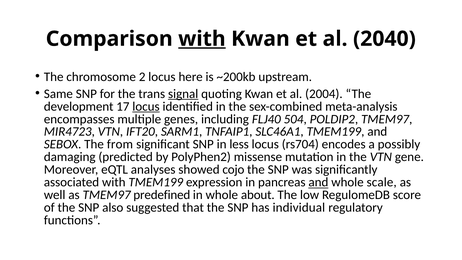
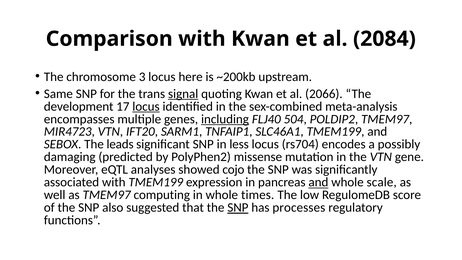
with underline: present -> none (202, 39)
2040: 2040 -> 2084 (384, 39)
2: 2 -> 3 (142, 77)
2004: 2004 -> 2066 (324, 94)
including underline: none -> present (225, 119)
from: from -> leads (120, 144)
predefined: predefined -> computing (162, 195)
about: about -> times (258, 195)
SNP underline: none -> present (238, 208)
individual: individual -> processes (299, 208)
